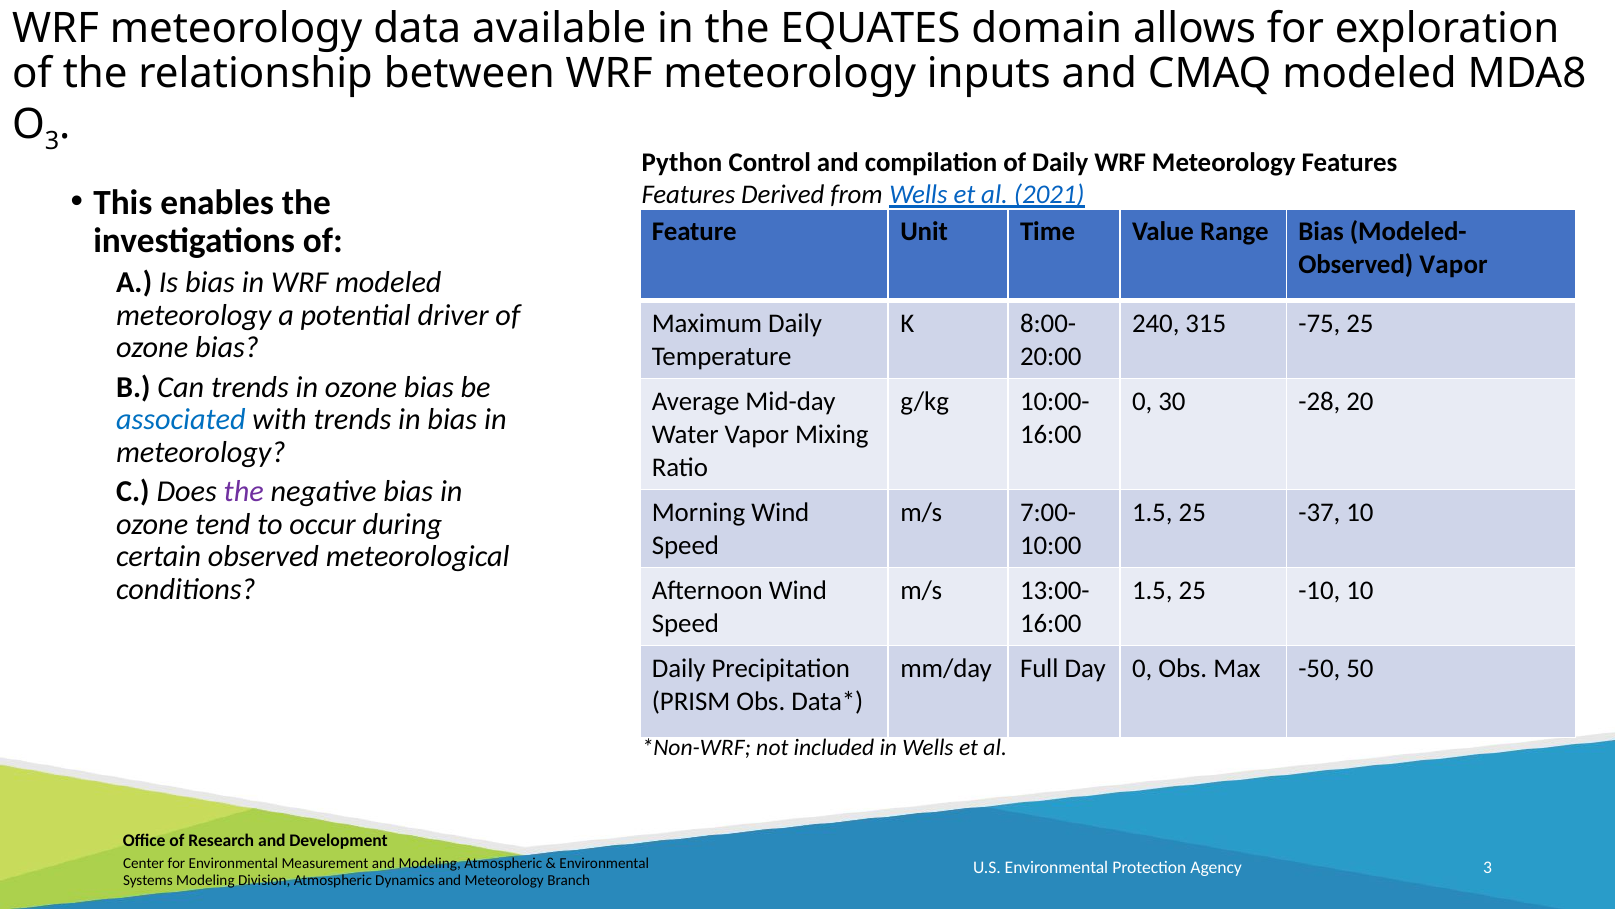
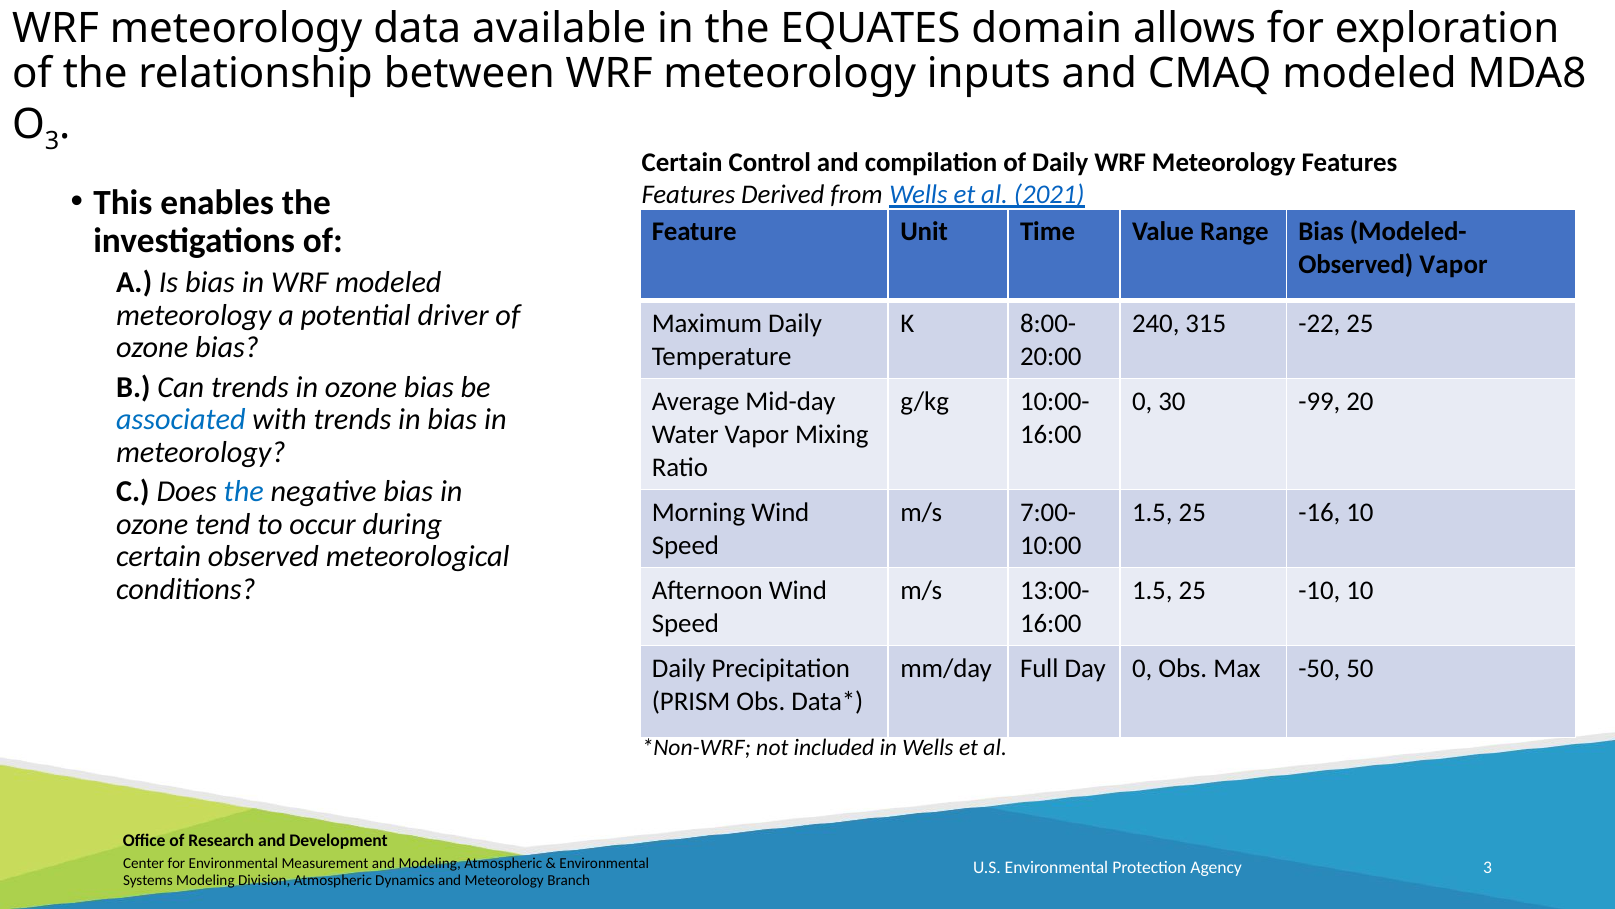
Python: Python -> Certain (682, 162)
-75: -75 -> -22 (1319, 323)
-28: -28 -> -99 (1319, 401)
the colour: purple -> blue (244, 491)
-37: -37 -> -16 (1319, 512)
